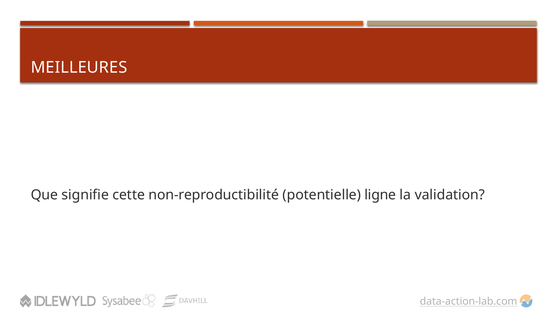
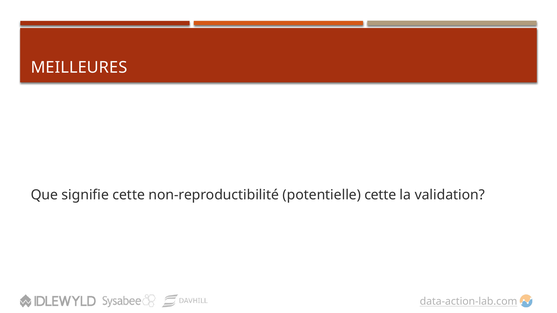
potentielle ligne: ligne -> cette (380, 195)
